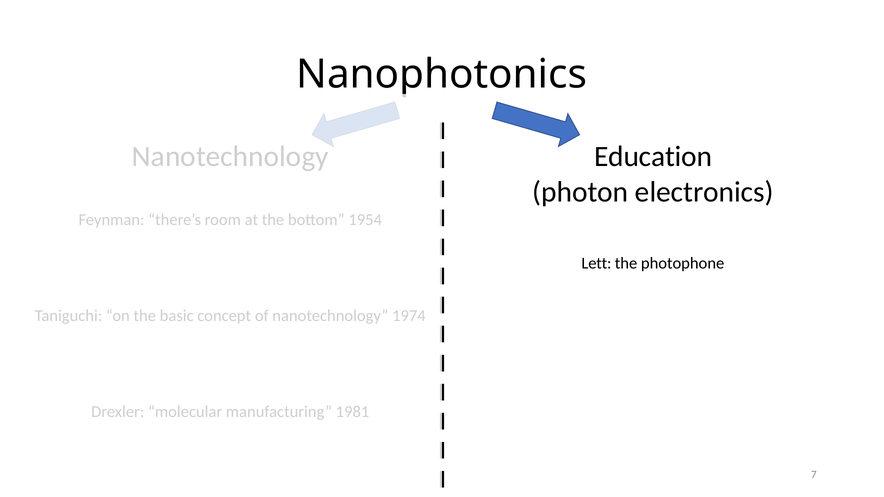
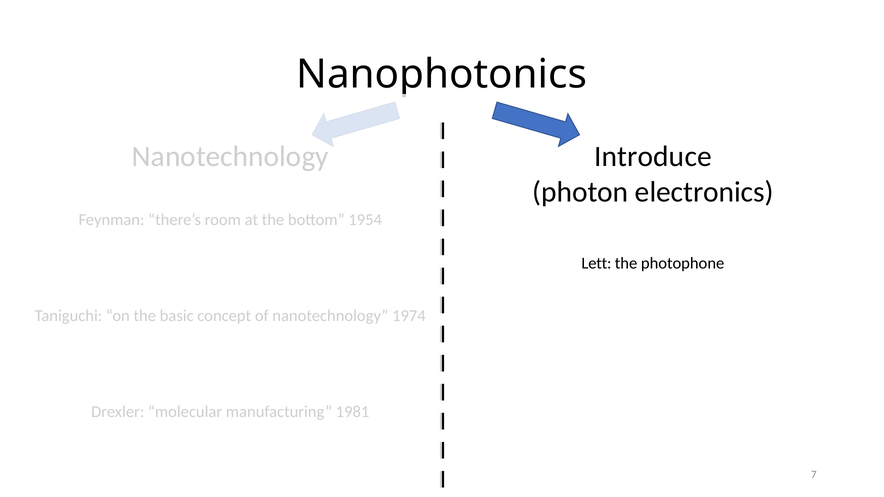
Education: Education -> Introduce (653, 157)
